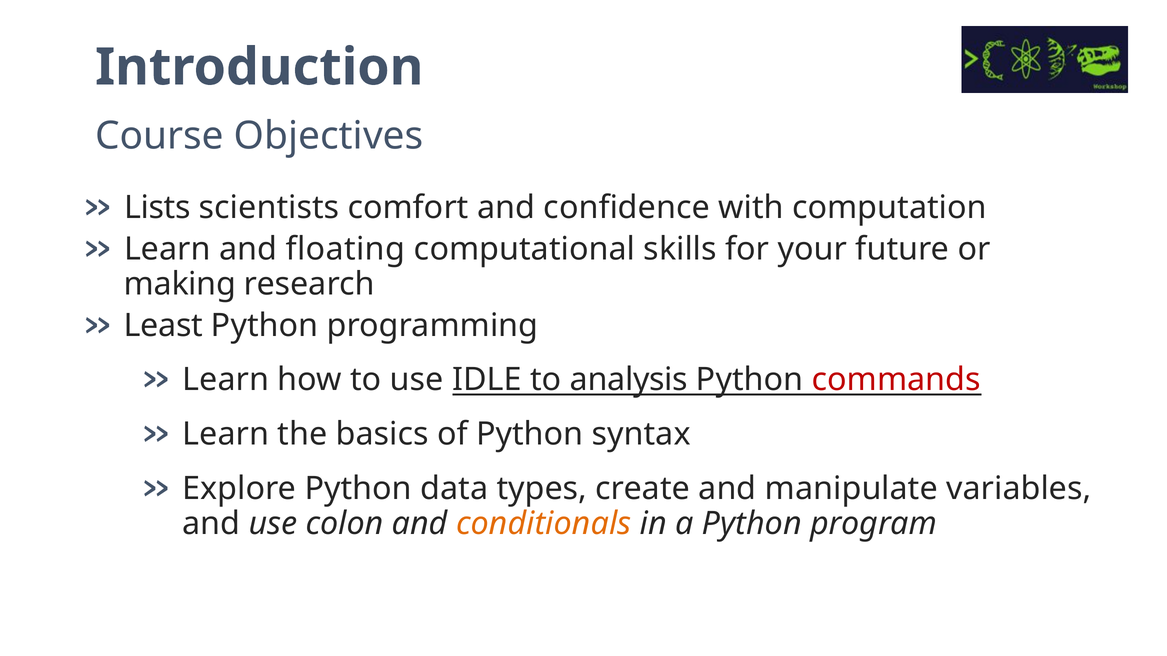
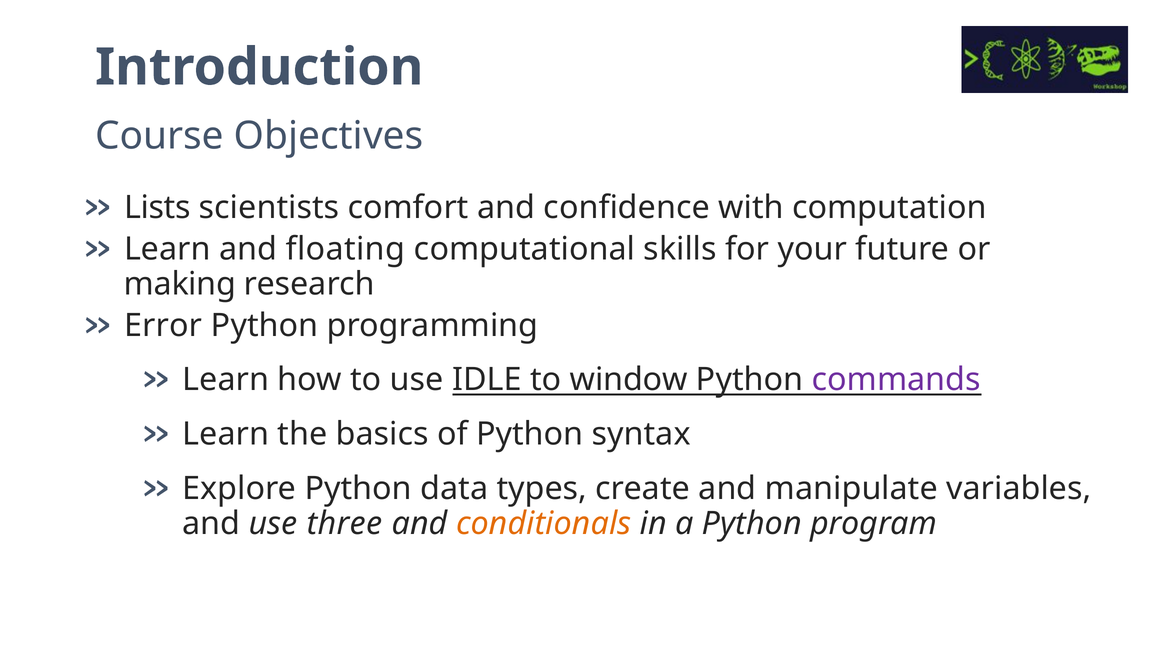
Least: Least -> Error (163, 326)
analysis: analysis -> window (629, 380)
commands colour: red -> purple (896, 380)
colon: colon -> three (344, 524)
